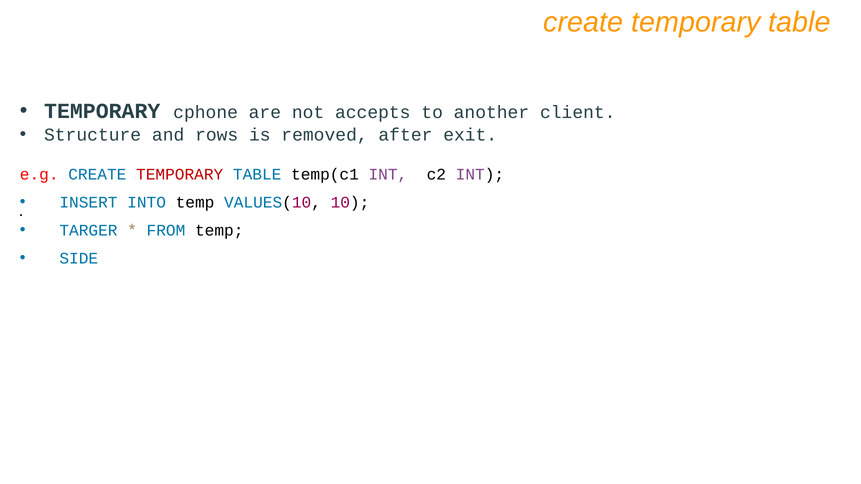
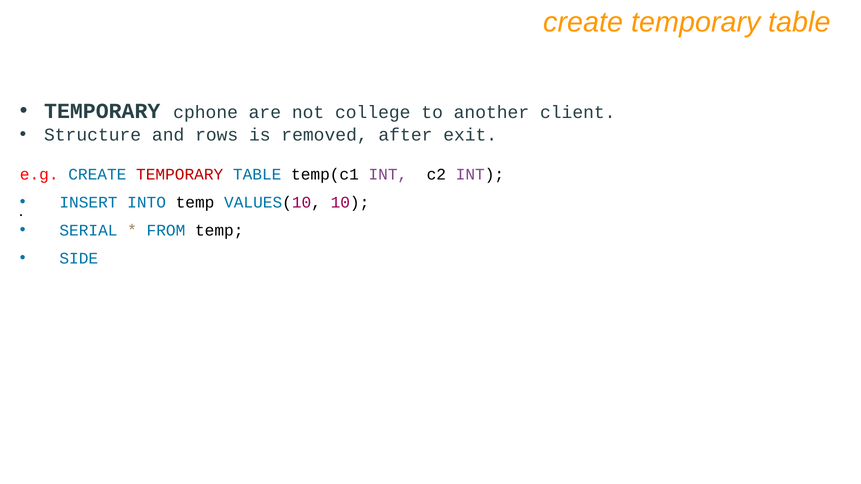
accepts: accepts -> college (373, 113)
TARGER: TARGER -> SERIAL (88, 230)
